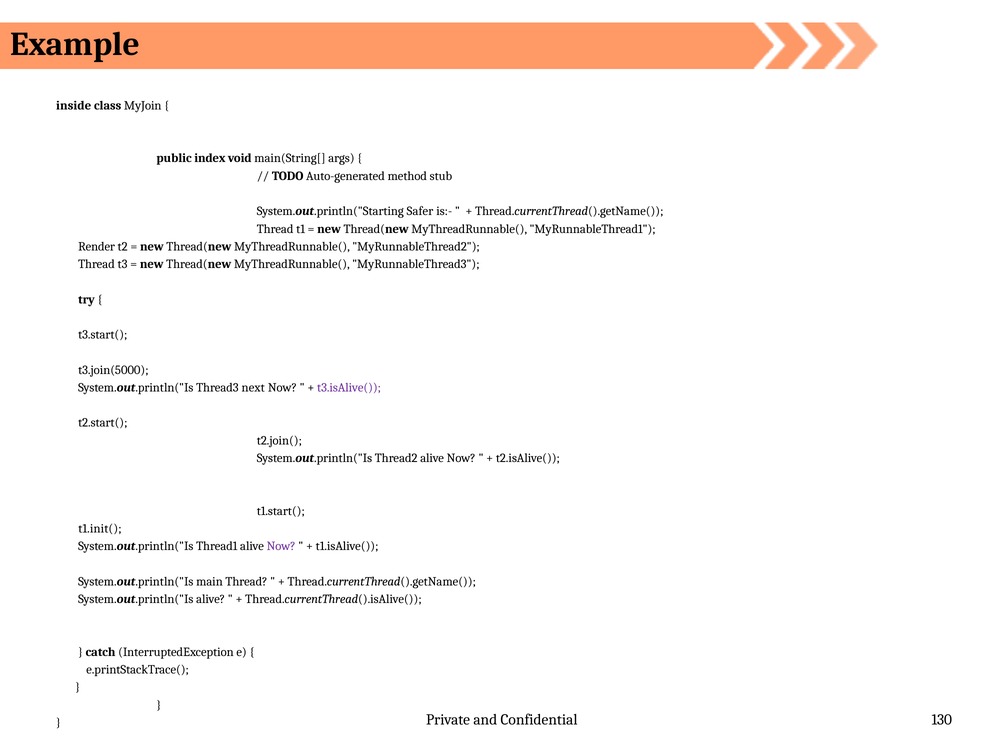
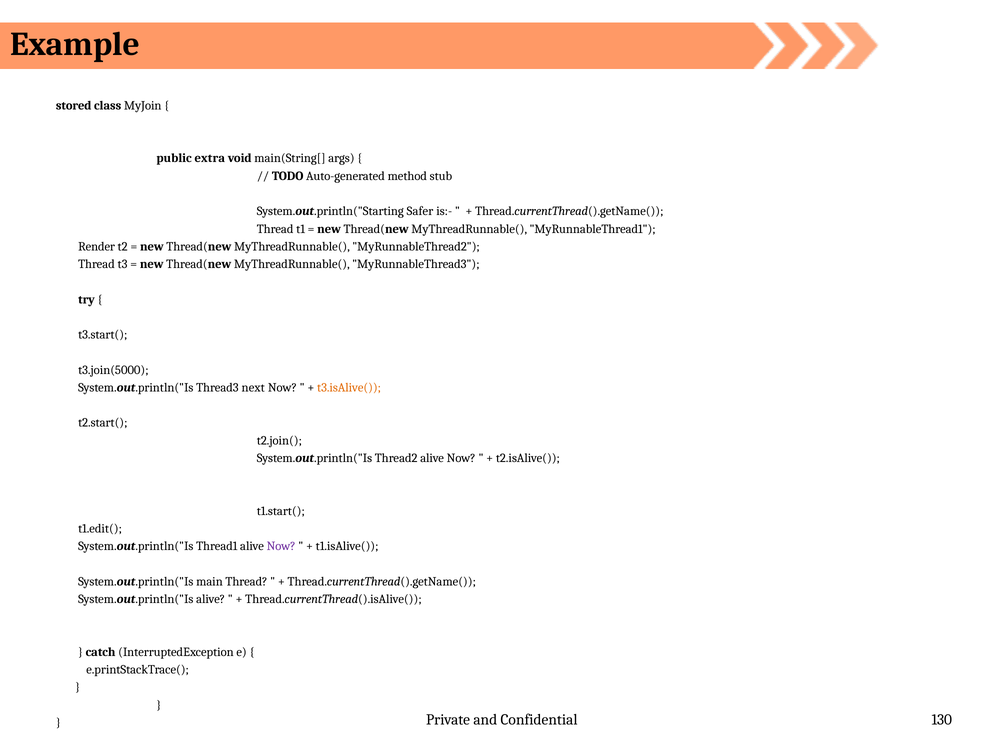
inside: inside -> stored (74, 105)
index: index -> extra (210, 158)
t3.isAlive( colour: purple -> orange (349, 388)
t1.init(: t1.init( -> t1.edit( (100, 529)
